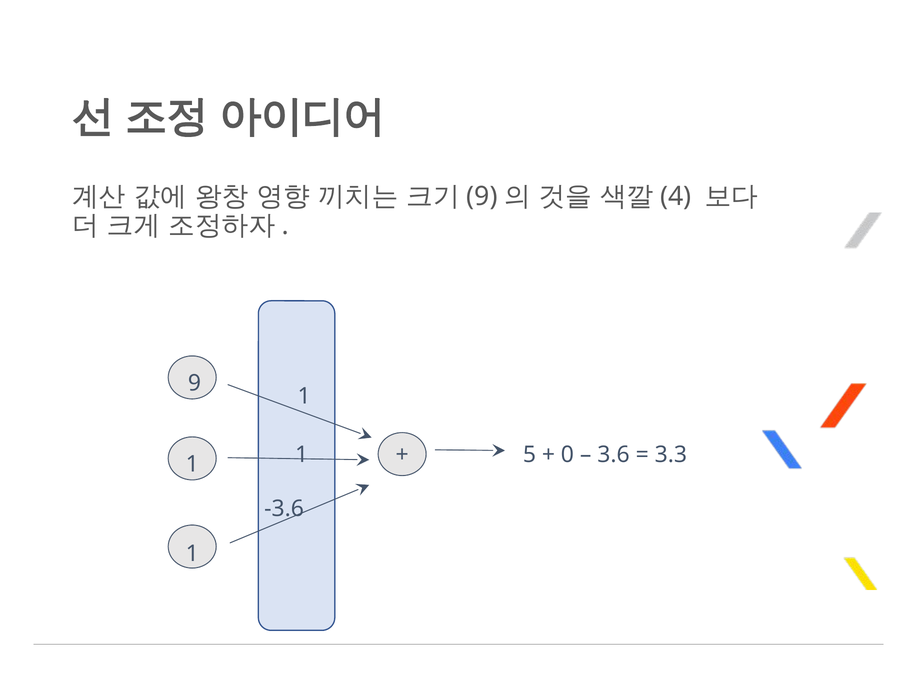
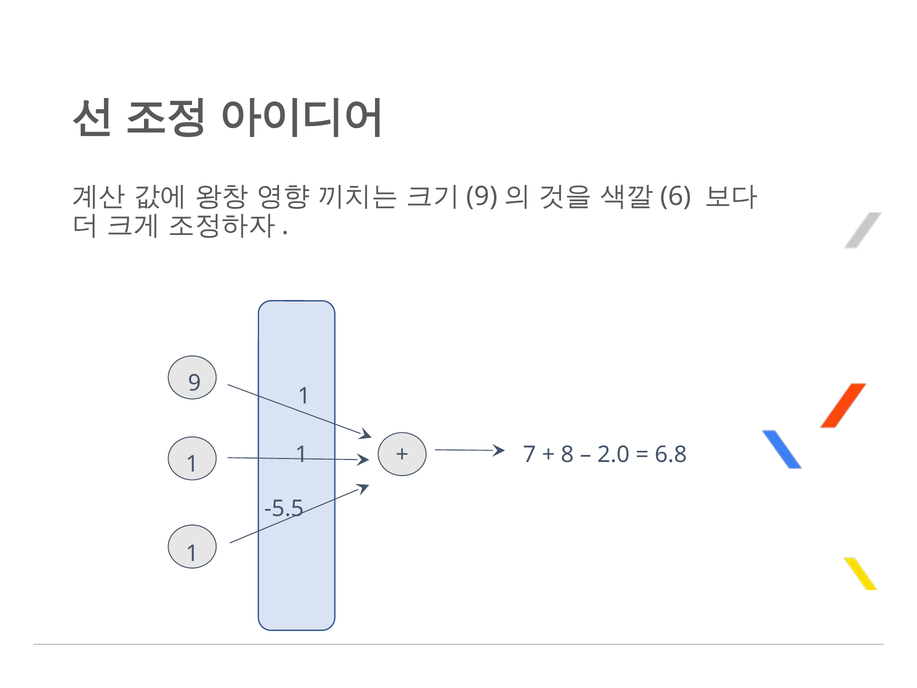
4: 4 -> 6 (676, 196)
5: 5 -> 7 (529, 455)
0: 0 -> 8 (567, 455)
3.6: 3.6 -> 2.0 (614, 455)
3.3: 3.3 -> 6.8 (671, 455)
-3.6: -3.6 -> -5.5 (284, 508)
